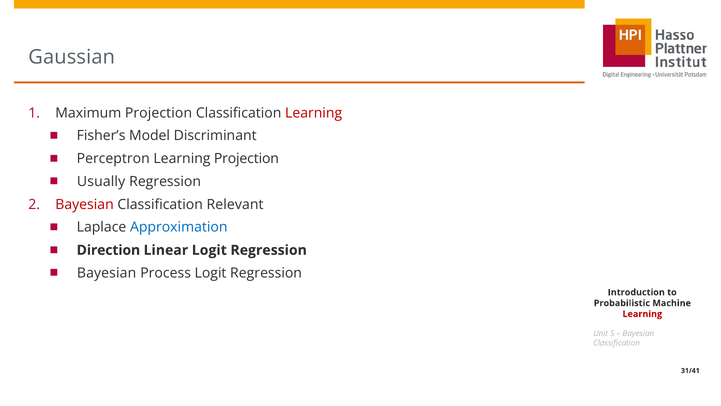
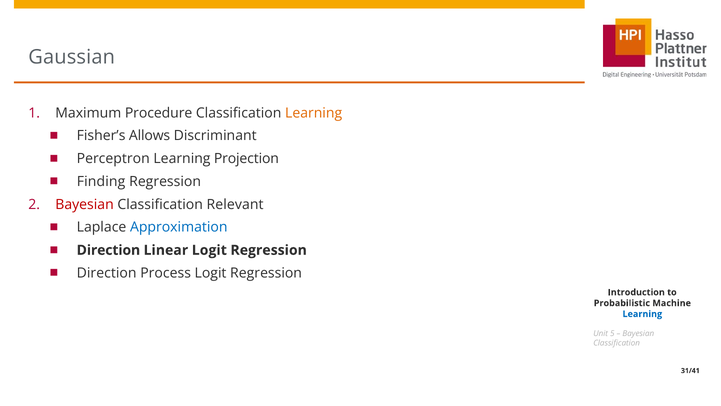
Maximum Projection: Projection -> Procedure (159, 113)
Learning colour: red -> orange (314, 113)
Model: Model -> Allows (150, 136)
Usually: Usually -> Finding (101, 181)
Bayesian: Bayesian -> Direction (107, 273)
Learning colour: red -> blue (642, 314)
